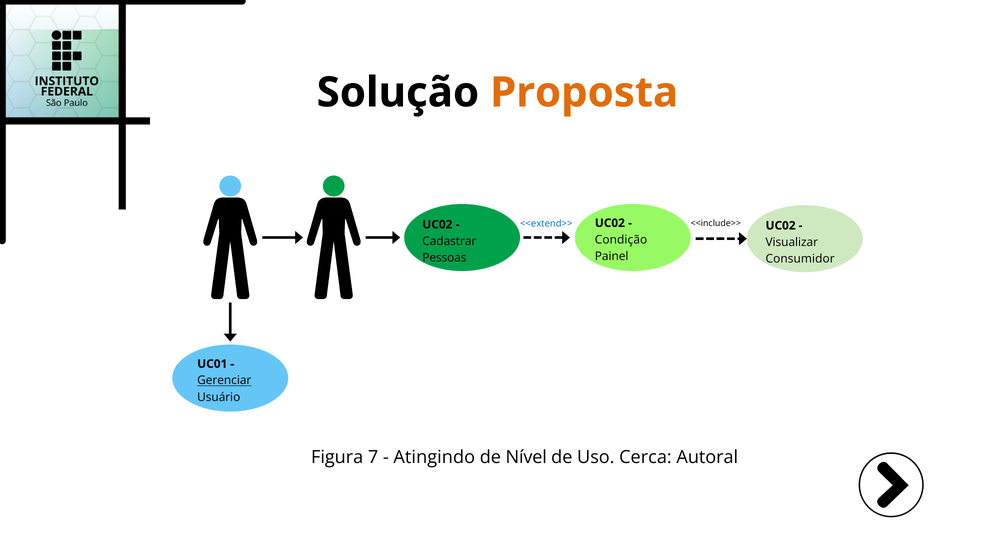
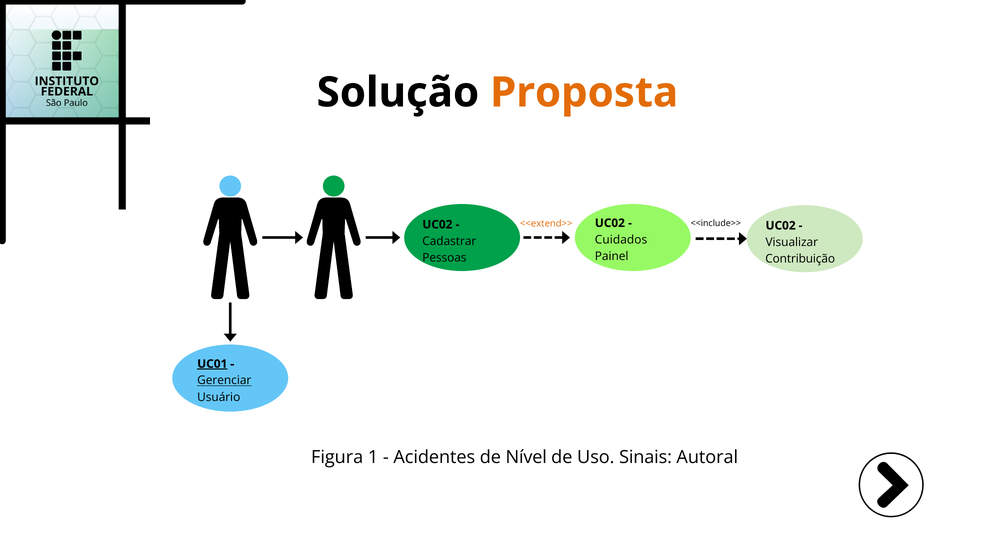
<<extend>> colour: blue -> orange (546, 224)
Condição: Condição -> Cuidados (621, 240)
Consumidor: Consumidor -> Contribuição (800, 259)
UC01 underline: none -> present (212, 364)
7: 7 -> 1 (373, 458)
Atingindo: Atingindo -> Acidentes (434, 458)
Cerca: Cerca -> Sinais (646, 458)
